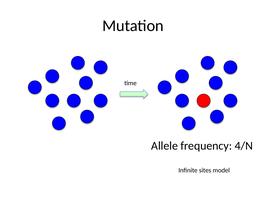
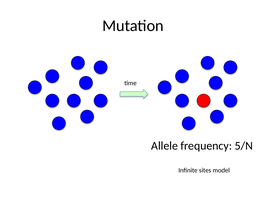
4/N: 4/N -> 5/N (244, 145)
